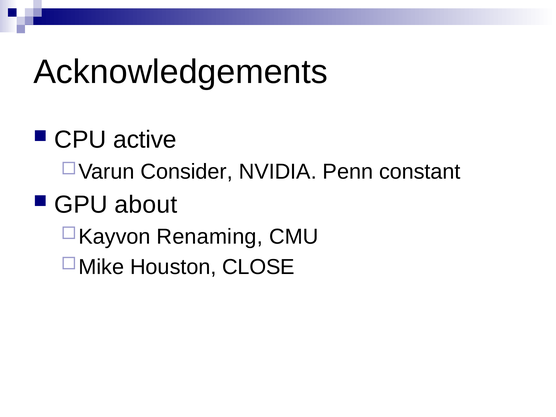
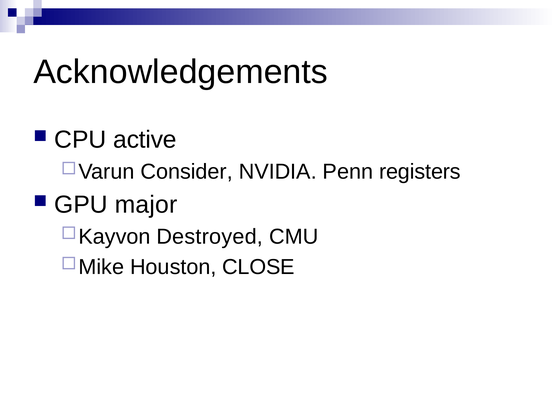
constant: constant -> registers (420, 172)
about: about -> major (146, 205)
Renaming: Renaming -> Destroyed (210, 237)
